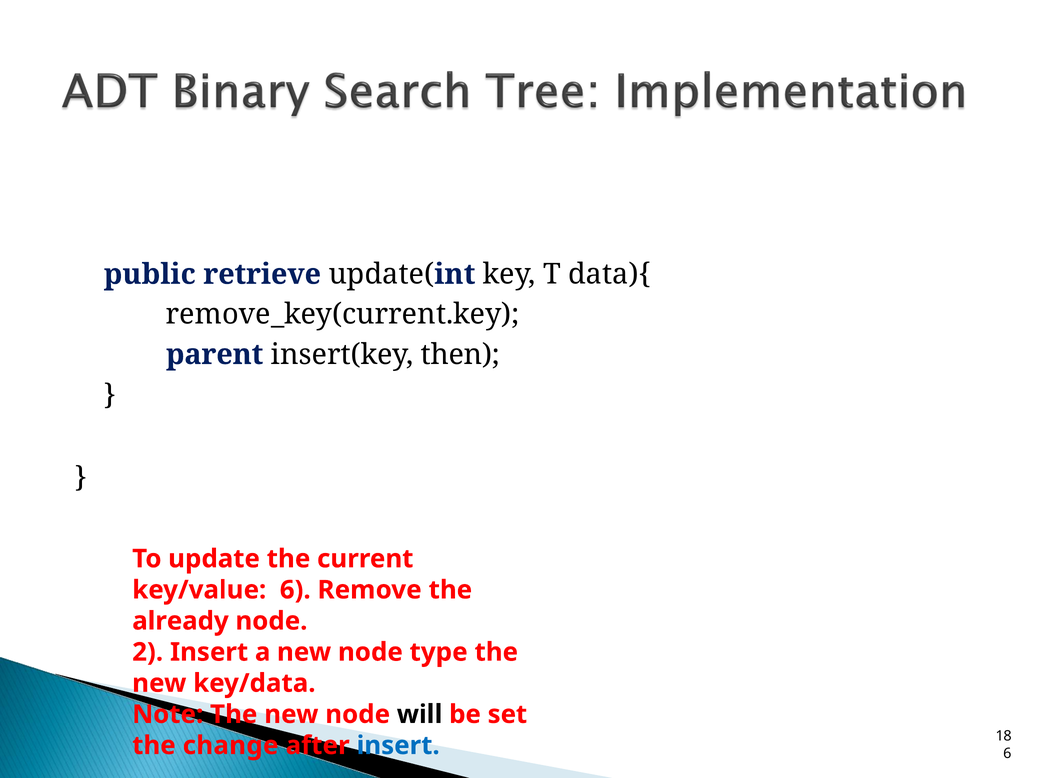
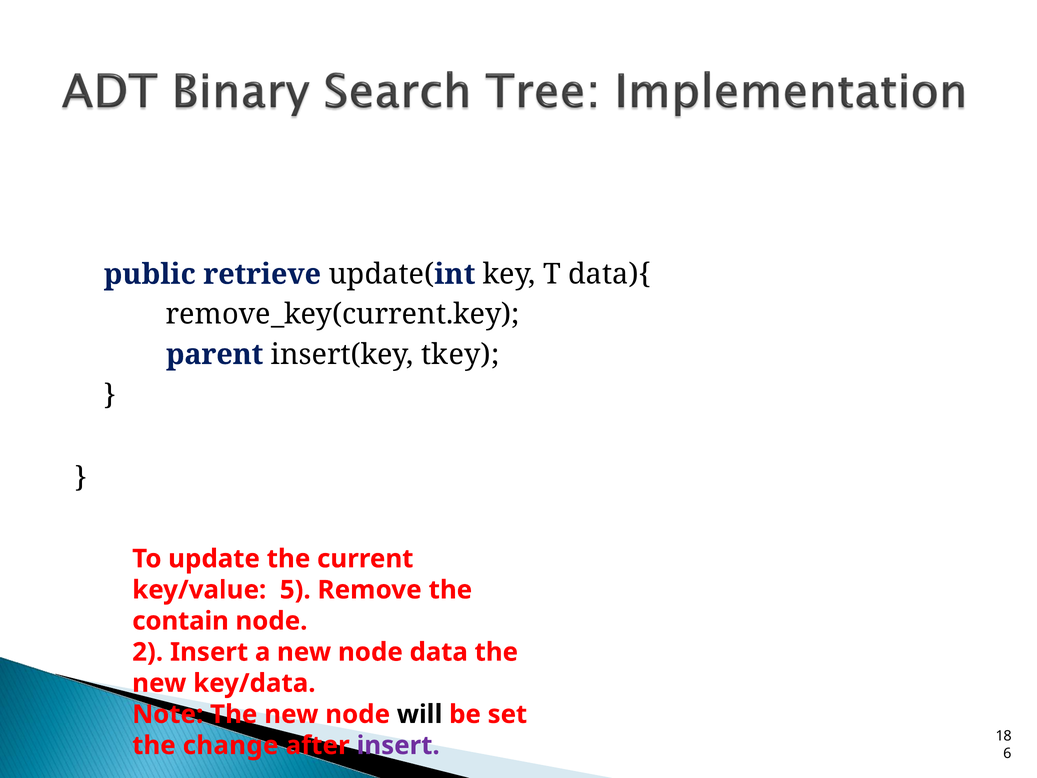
then: then -> tkey (460, 354)
key/value 6: 6 -> 5 (295, 590)
already: already -> contain (181, 621)
type: type -> data (439, 652)
insert colour: blue -> purple (398, 745)
